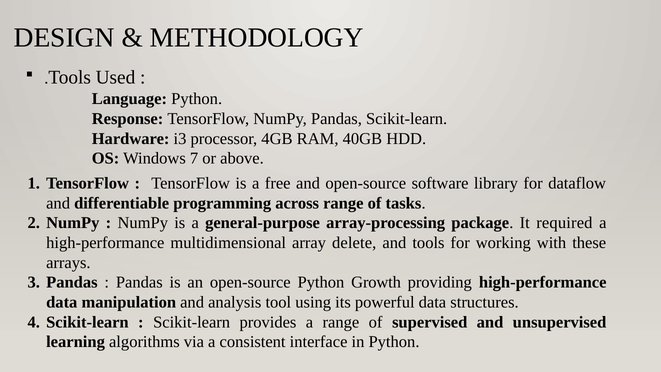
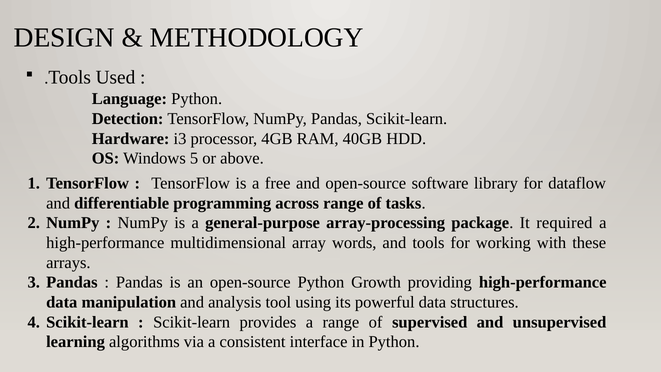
Response: Response -> Detection (128, 119)
7: 7 -> 5 (194, 158)
delete: delete -> words (354, 243)
